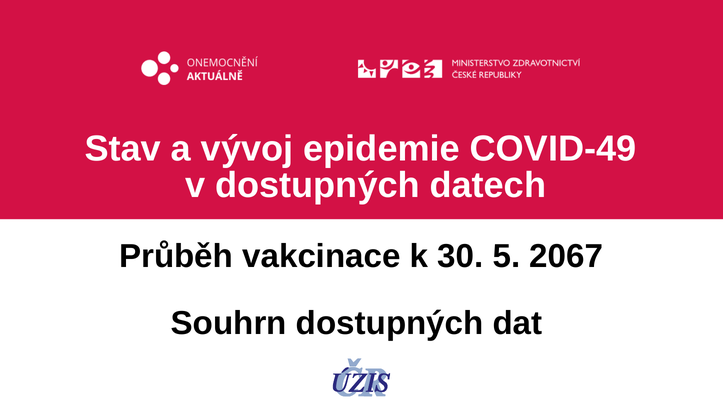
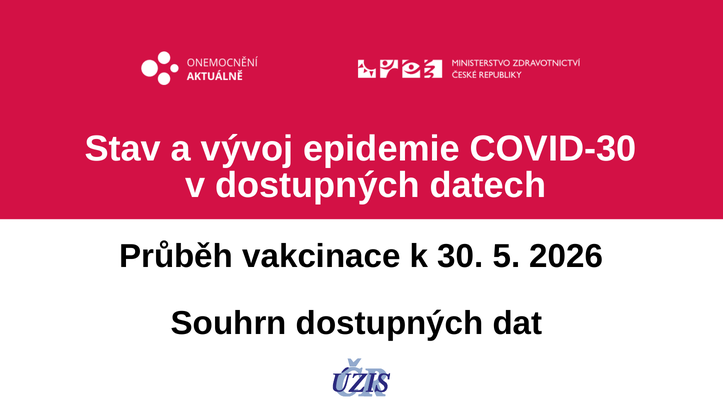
COVID-49: COVID-49 -> COVID-30 (553, 149)
2067: 2067 -> 2026 (566, 256)
